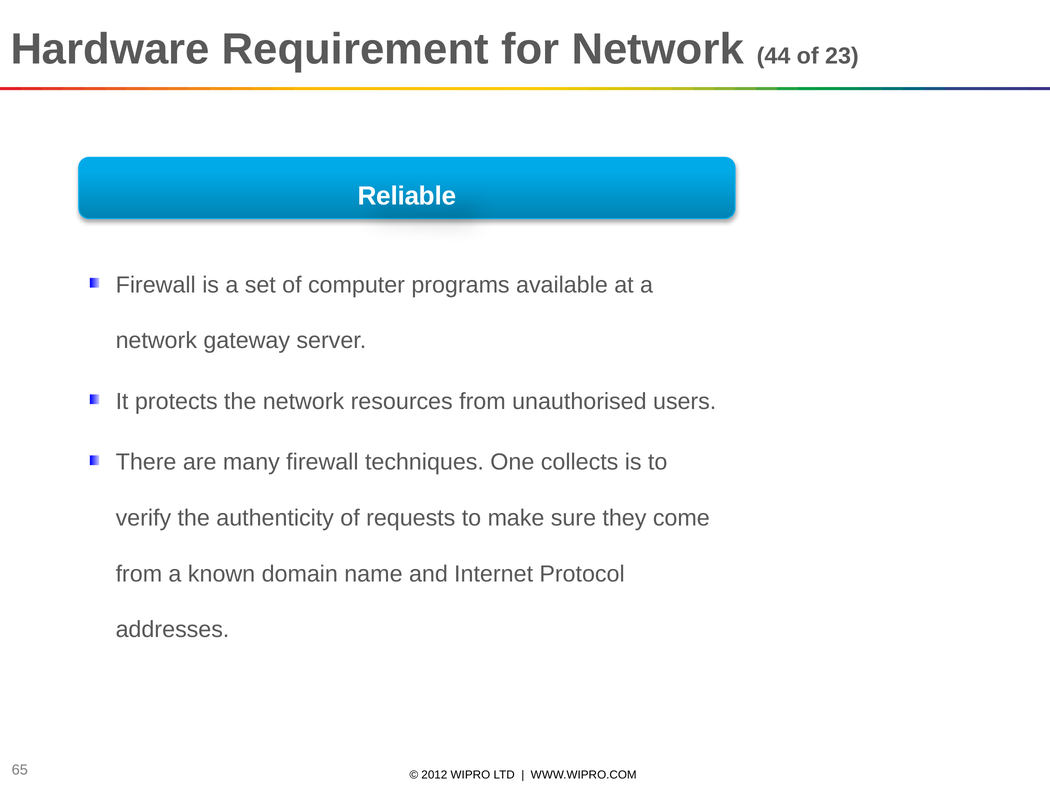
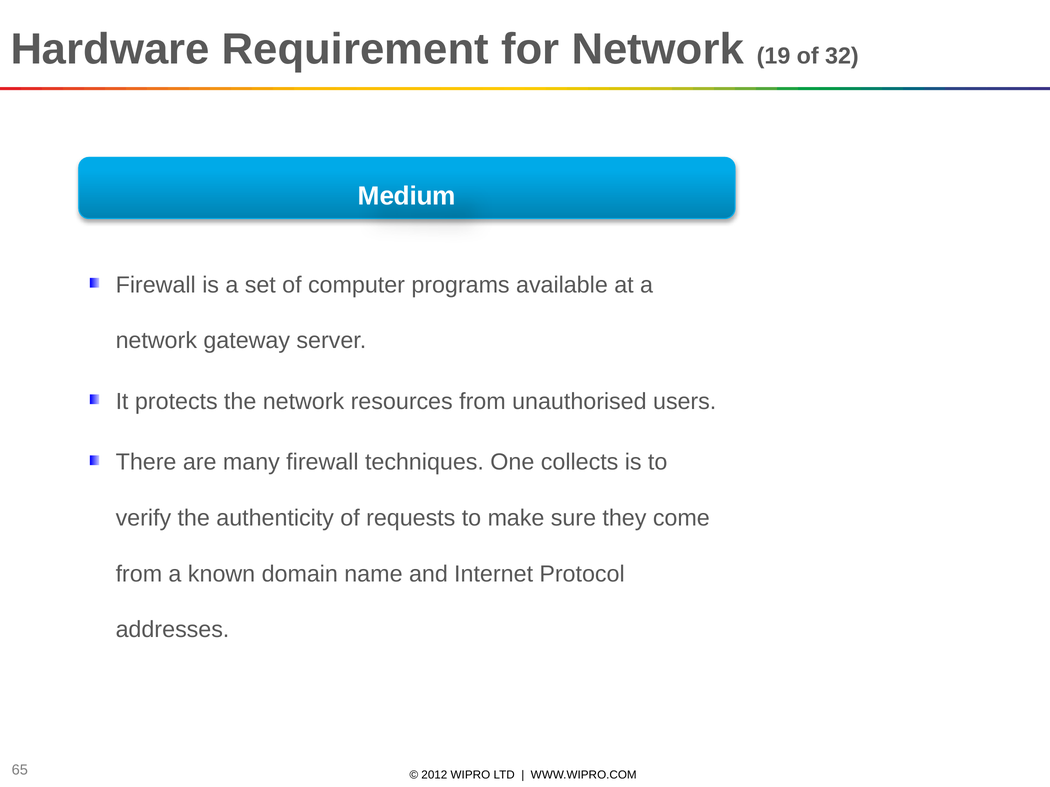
44: 44 -> 19 (774, 56)
23: 23 -> 32 (842, 56)
Reliable: Reliable -> Medium (407, 196)
